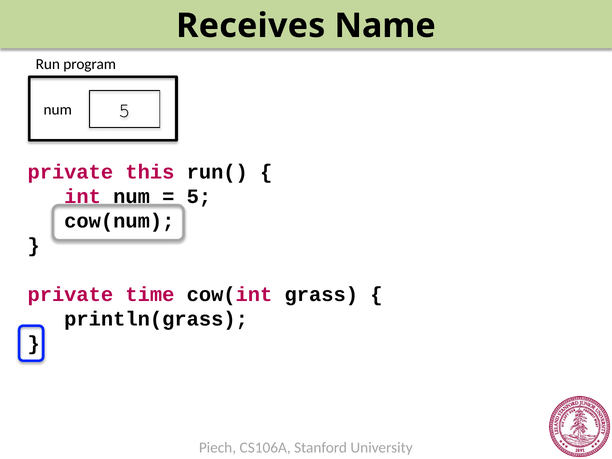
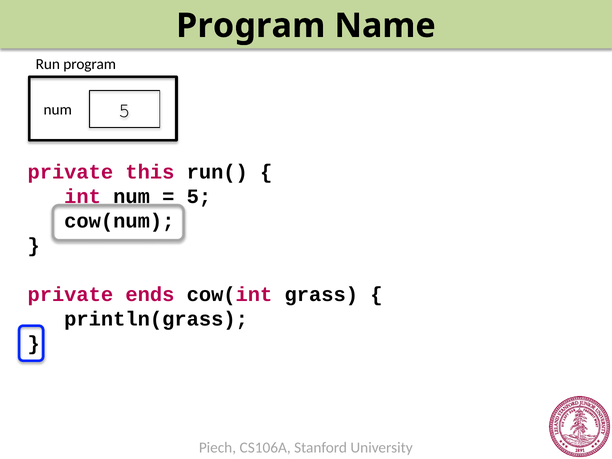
Receives: Receives -> Program (251, 26)
time: time -> ends (150, 294)
